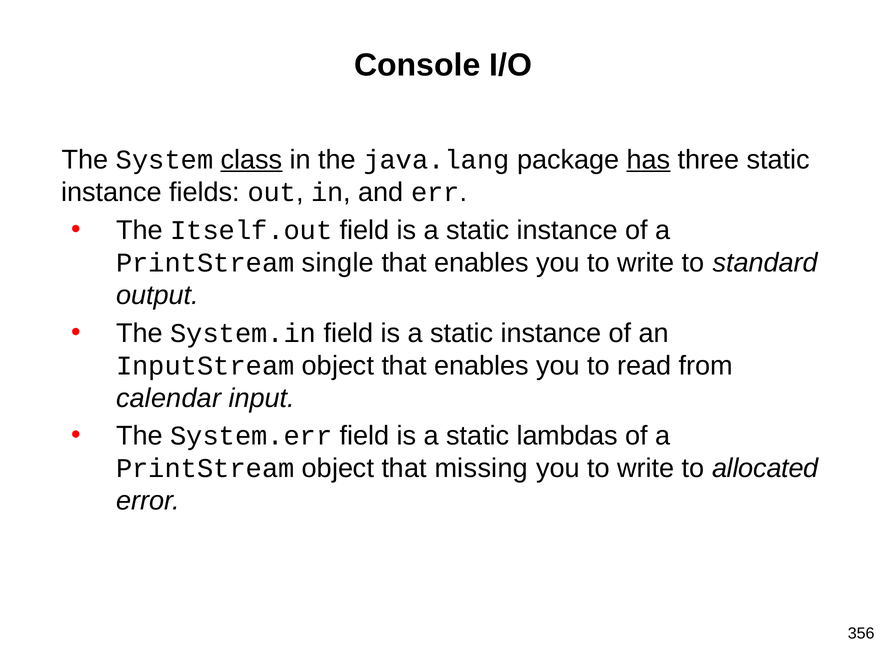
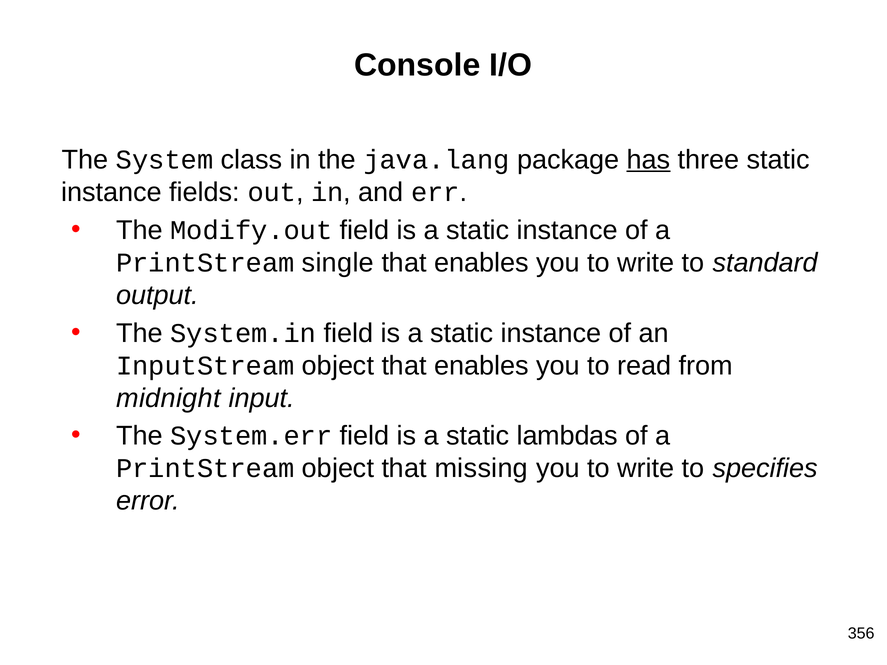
class underline: present -> none (251, 160)
Itself.out: Itself.out -> Modify.out (251, 230)
calendar: calendar -> midnight (169, 398)
allocated: allocated -> specifies (765, 469)
